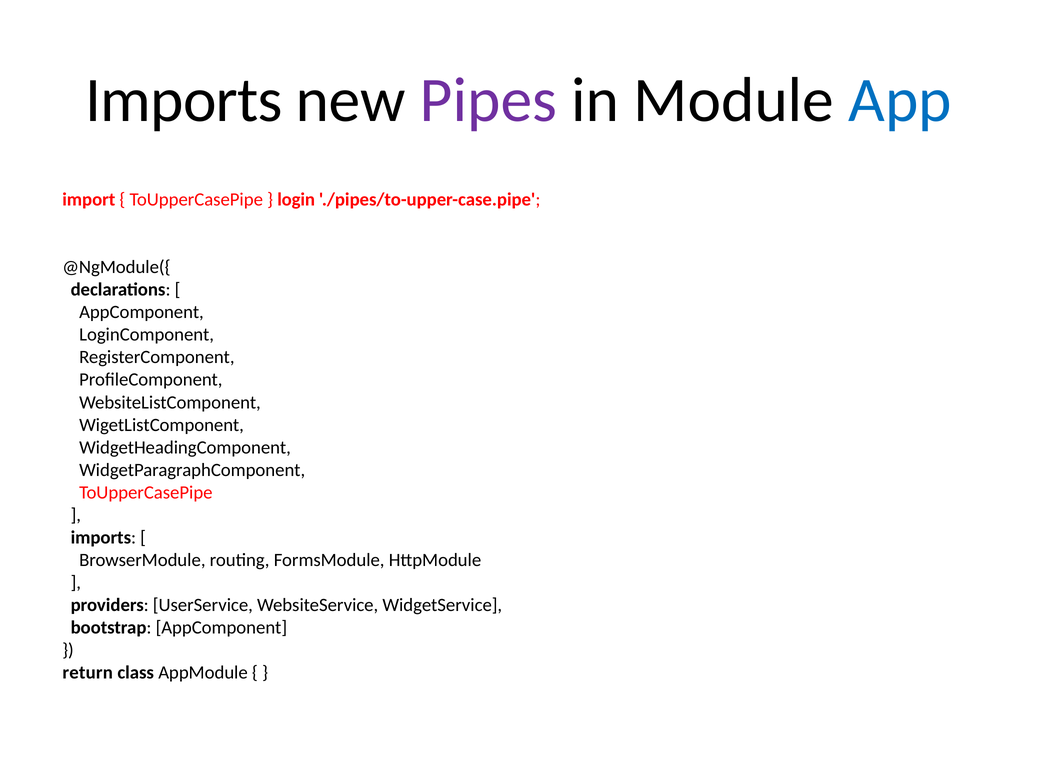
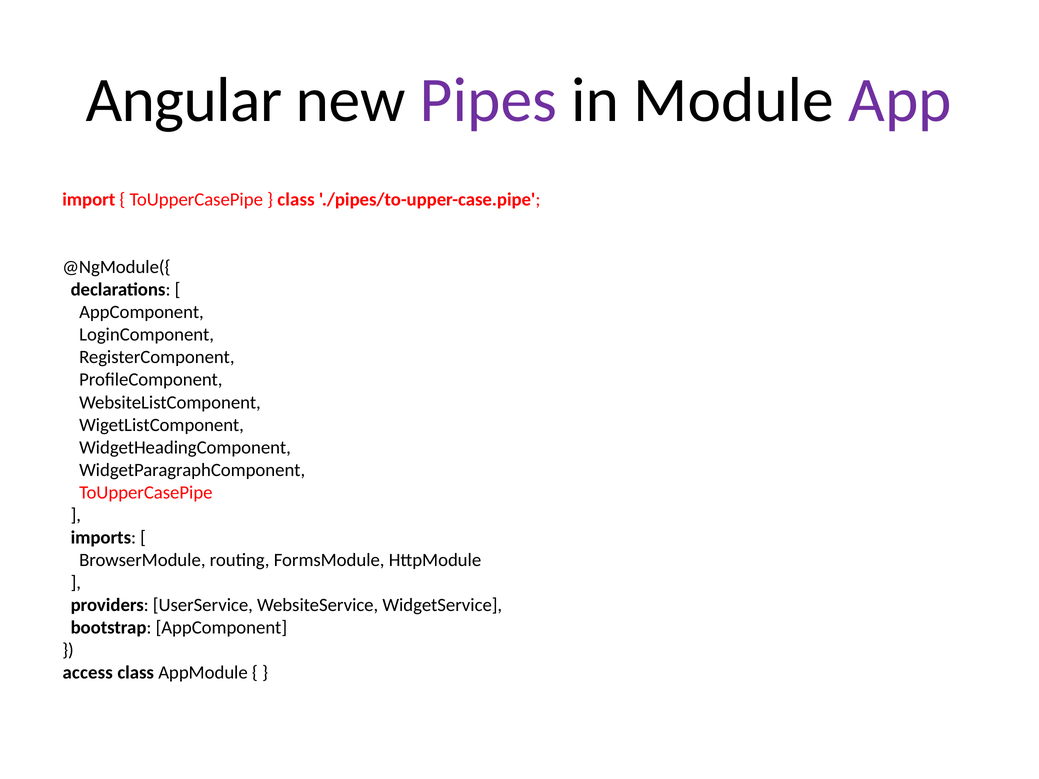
Imports: Imports -> Angular (184, 101)
App colour: blue -> purple (900, 101)
login: login -> class (296, 200)
return: return -> access (88, 673)
